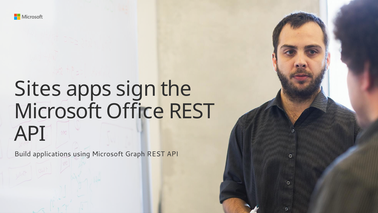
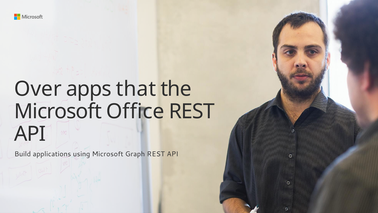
Sites: Sites -> Over (38, 89)
sign: sign -> that (136, 89)
